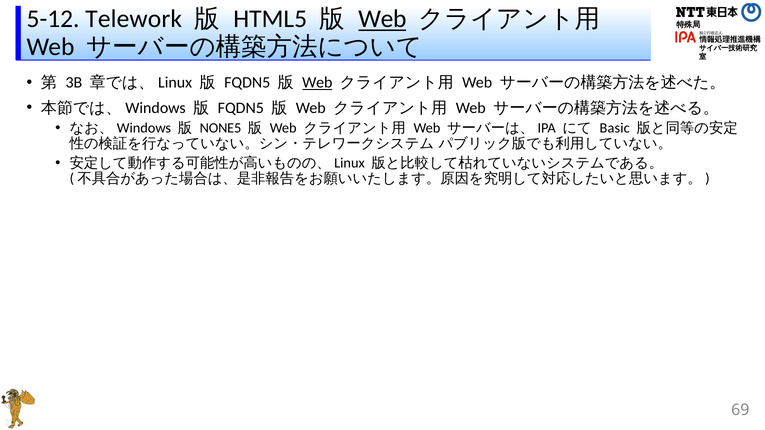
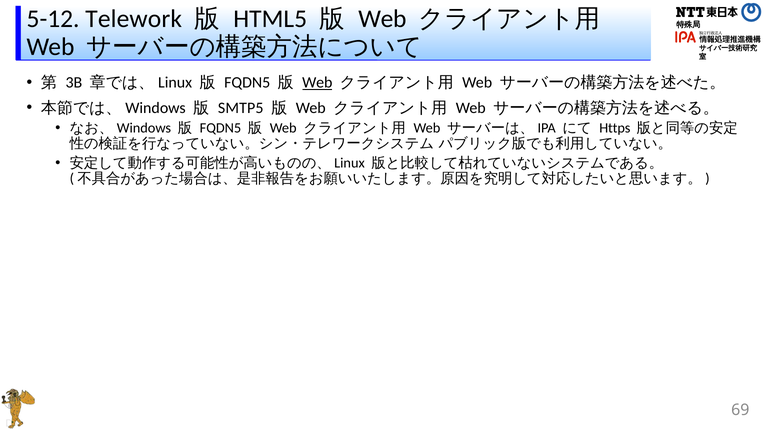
Web underline: present -> none (382, 19)
FQDN5: FQDN5 -> SMTP5 (241, 108)
NONE5: NONE5 -> FQDN5 (220, 128)
Basic: Basic -> Https (615, 128)
